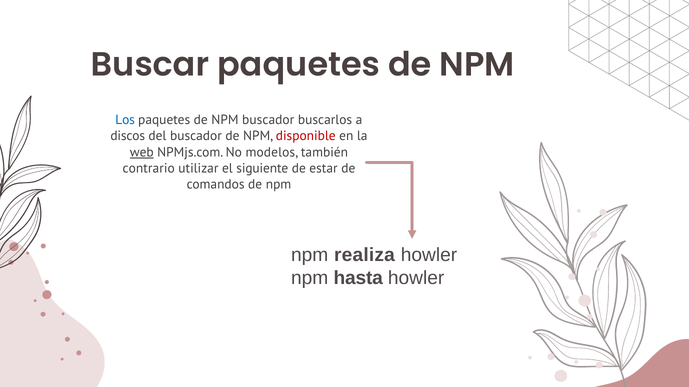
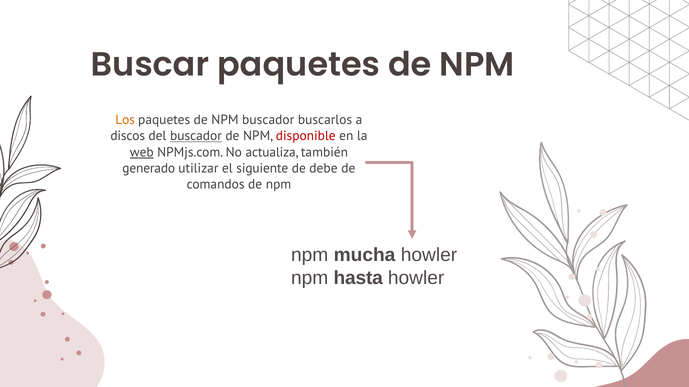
Los colour: blue -> orange (125, 120)
buscador underline: none -> present (196, 136)
modelos: modelos -> actualiza (272, 152)
contrario: contrario -> generado (149, 168)
estar: estar -> debe (323, 168)
realiza: realiza -> mucha (365, 255)
